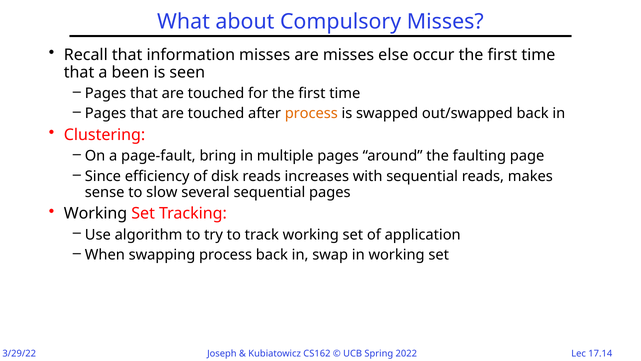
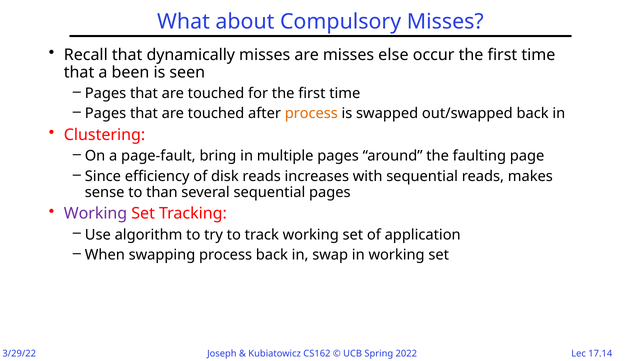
information: information -> dynamically (191, 55)
slow: slow -> than (162, 192)
Working colour: black -> purple (96, 213)
